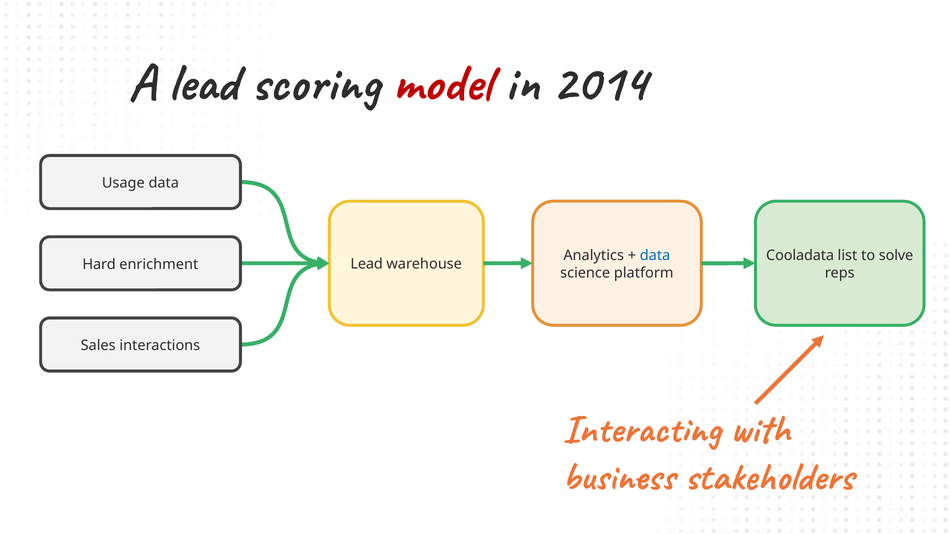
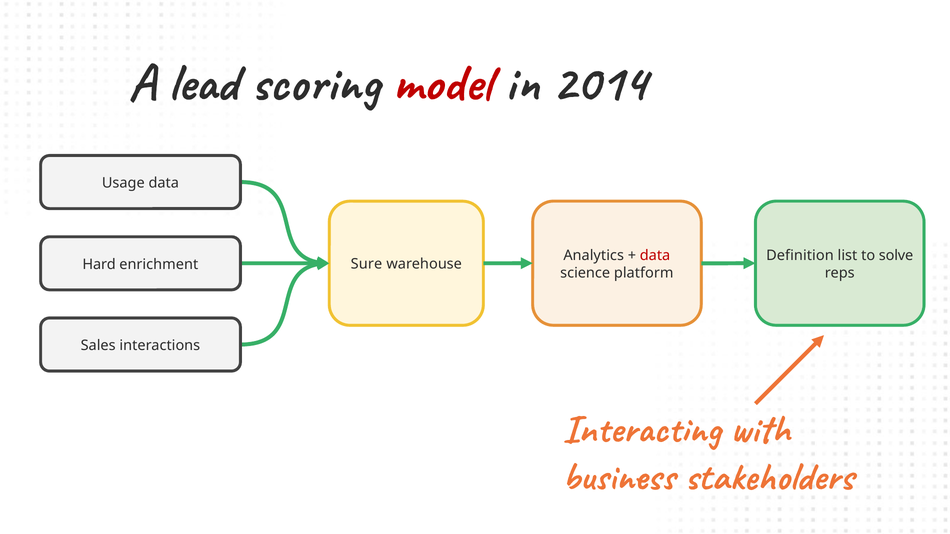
data colour: blue -> red (655, 256)
Cooladata: Cooladata -> Definition (800, 256)
Lead: Lead -> Sure (367, 264)
